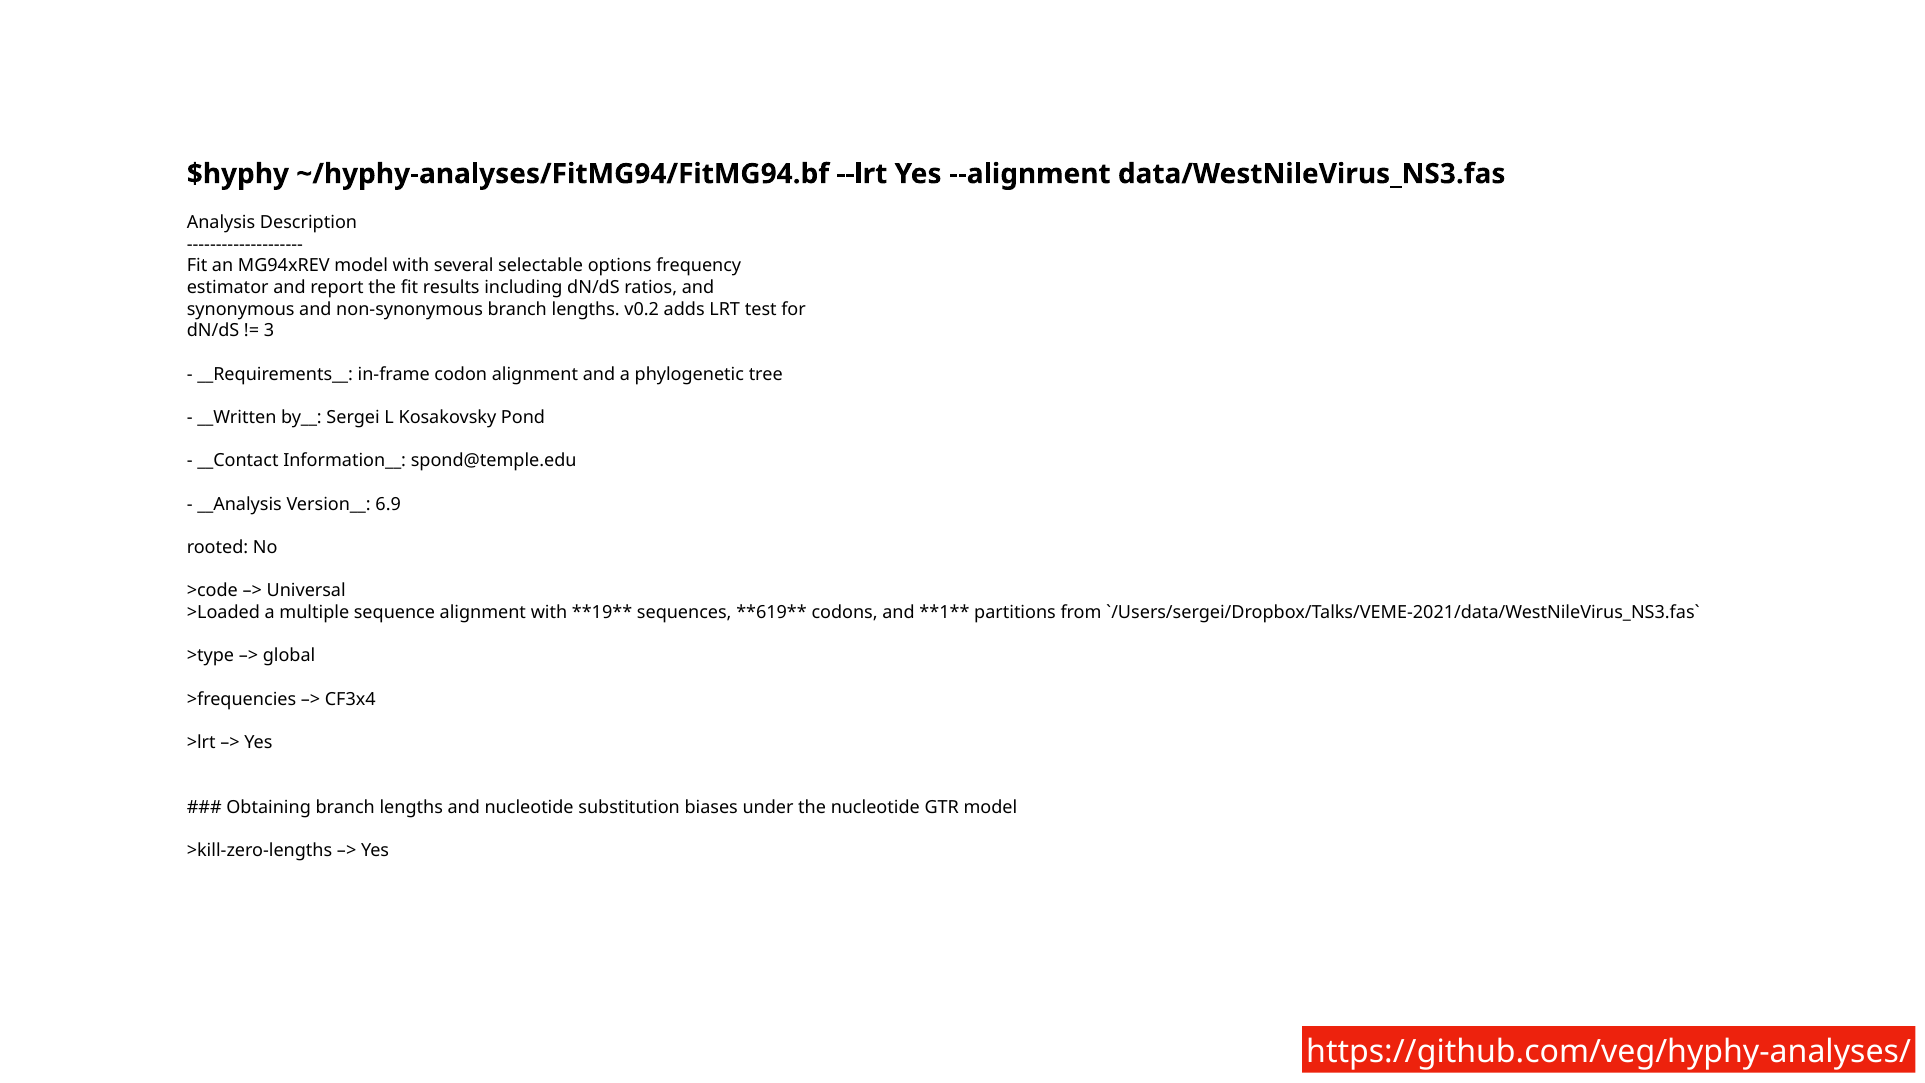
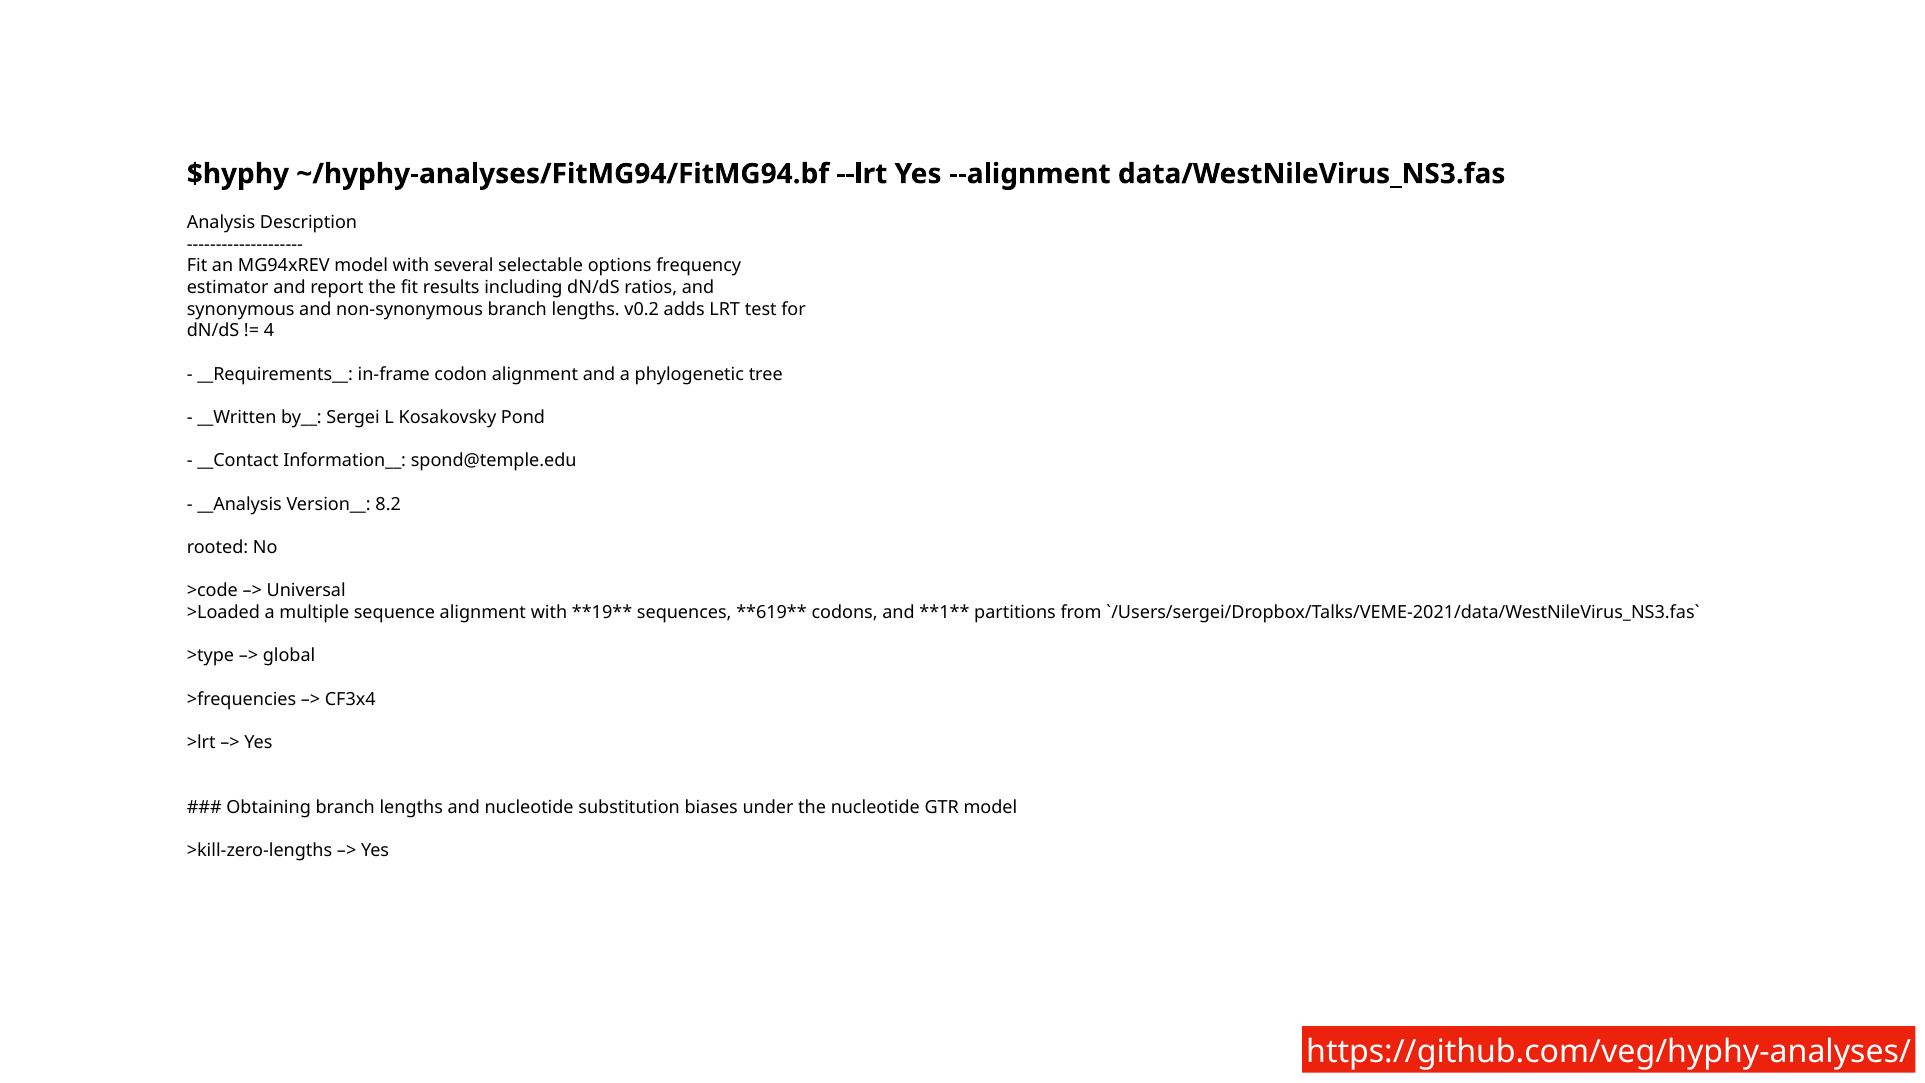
3: 3 -> 4 (269, 331)
6.9: 6.9 -> 8.2 (388, 504)
